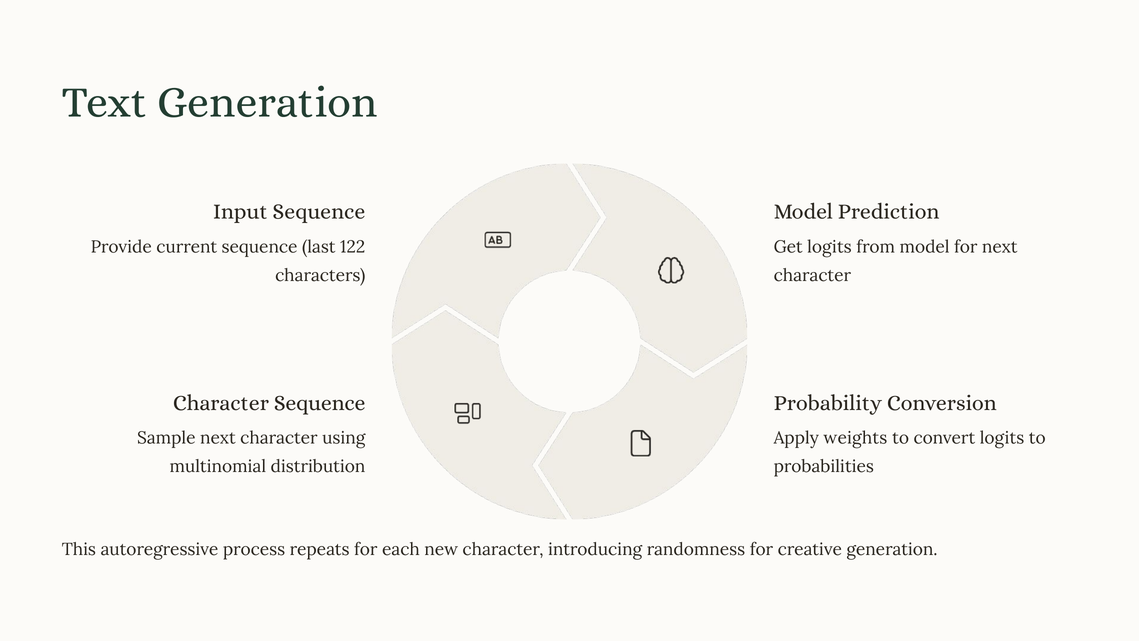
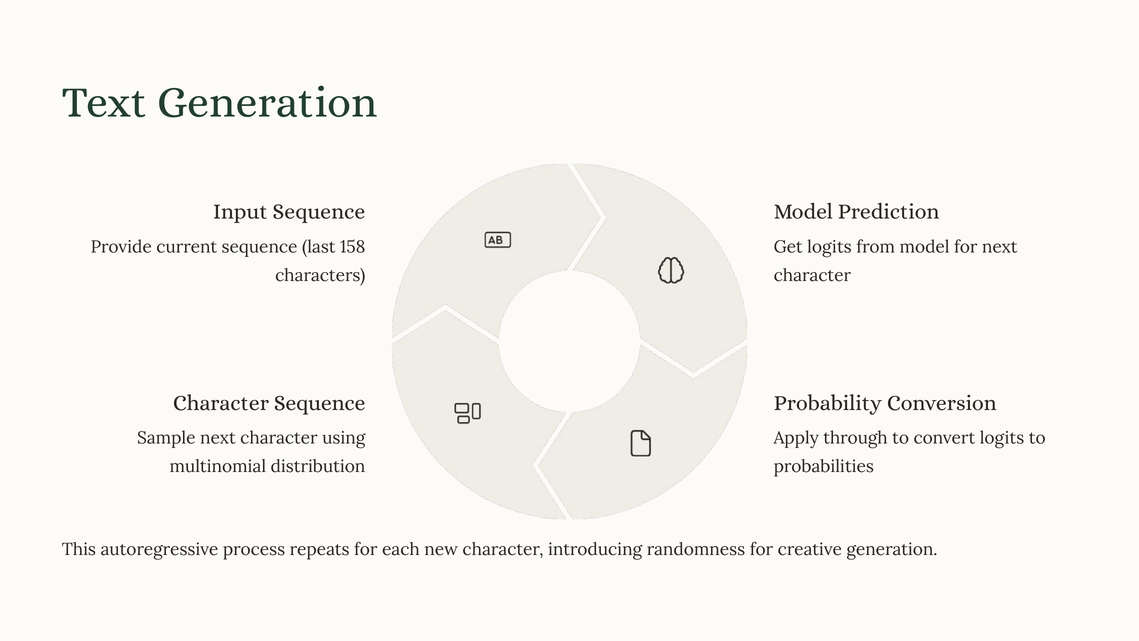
122: 122 -> 158 (353, 247)
weights: weights -> through (856, 438)
